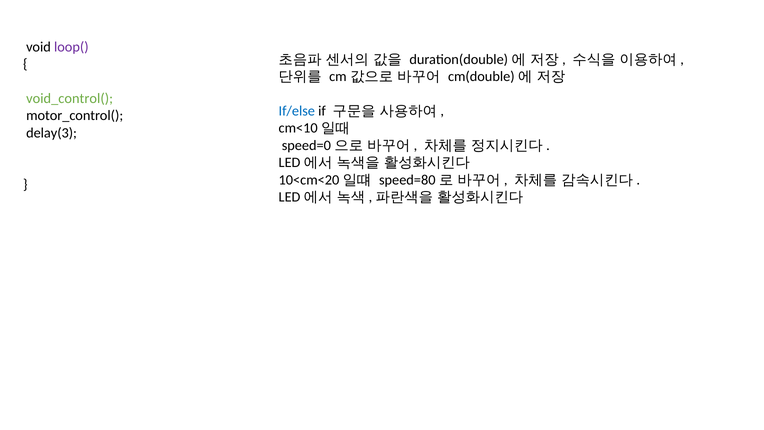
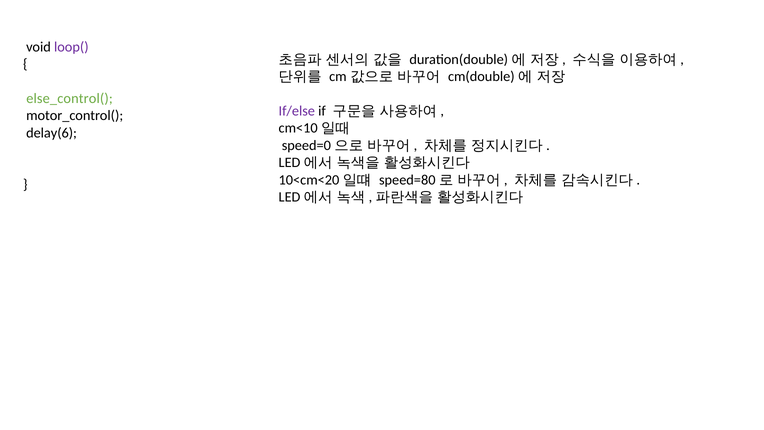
void_control(: void_control( -> else_control( (70, 98)
If/else colour: blue -> purple (297, 111)
delay(3: delay(3 -> delay(6 (52, 133)
